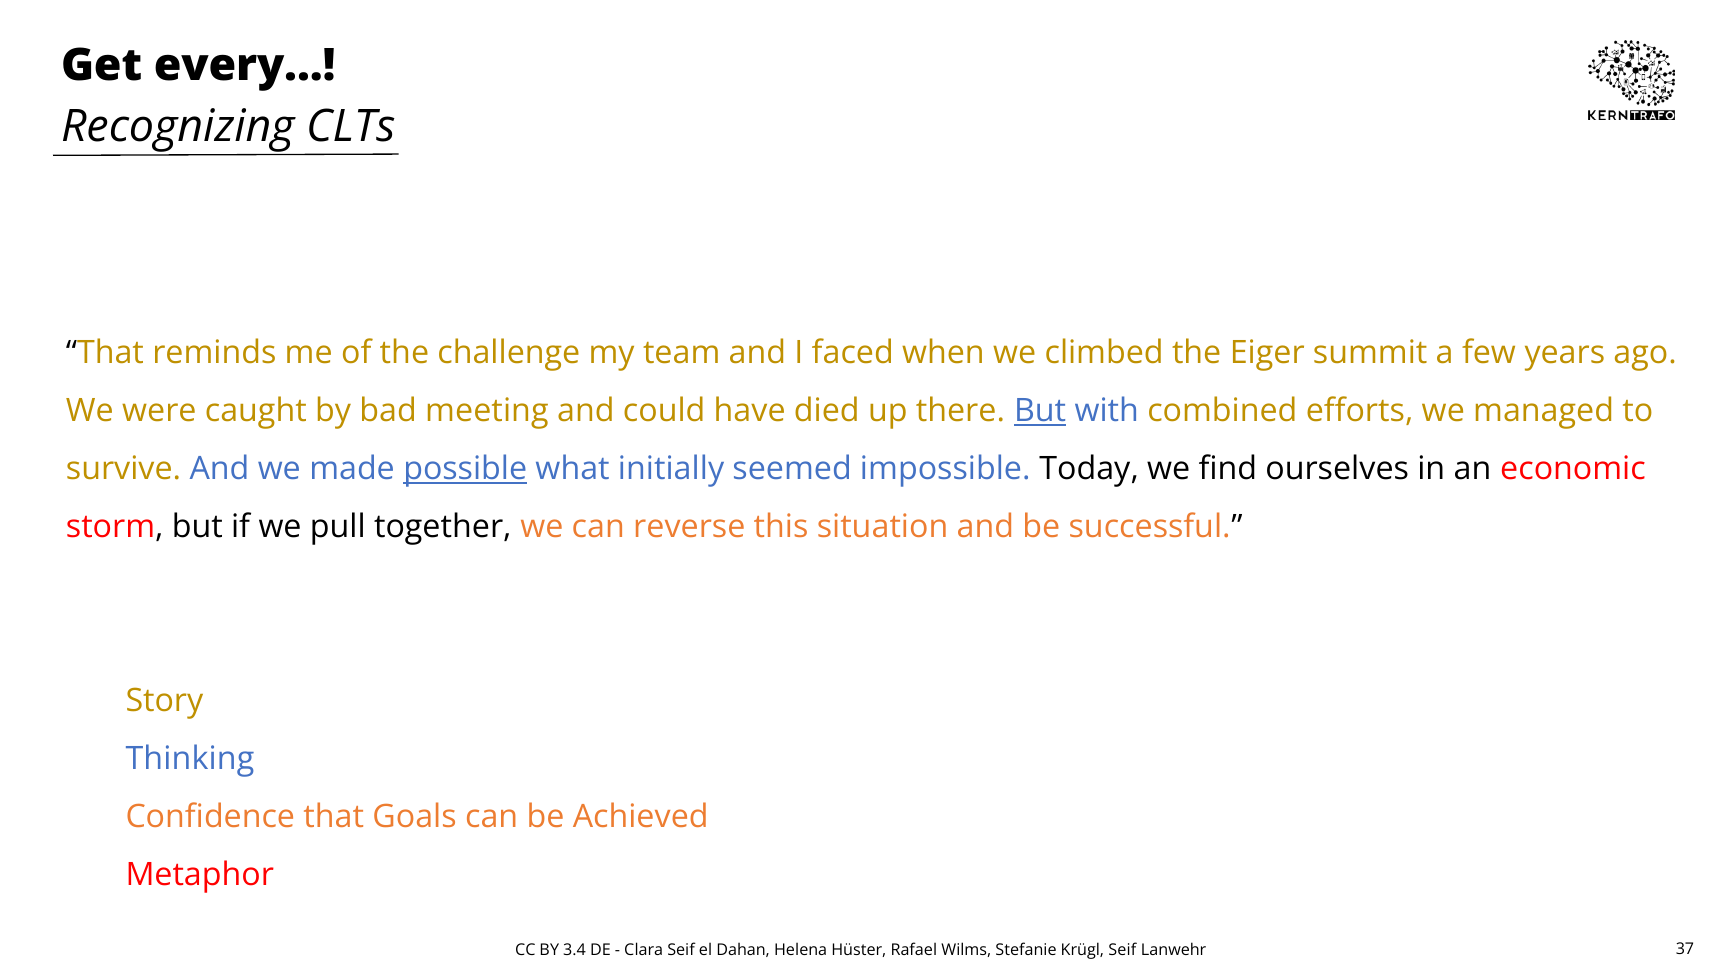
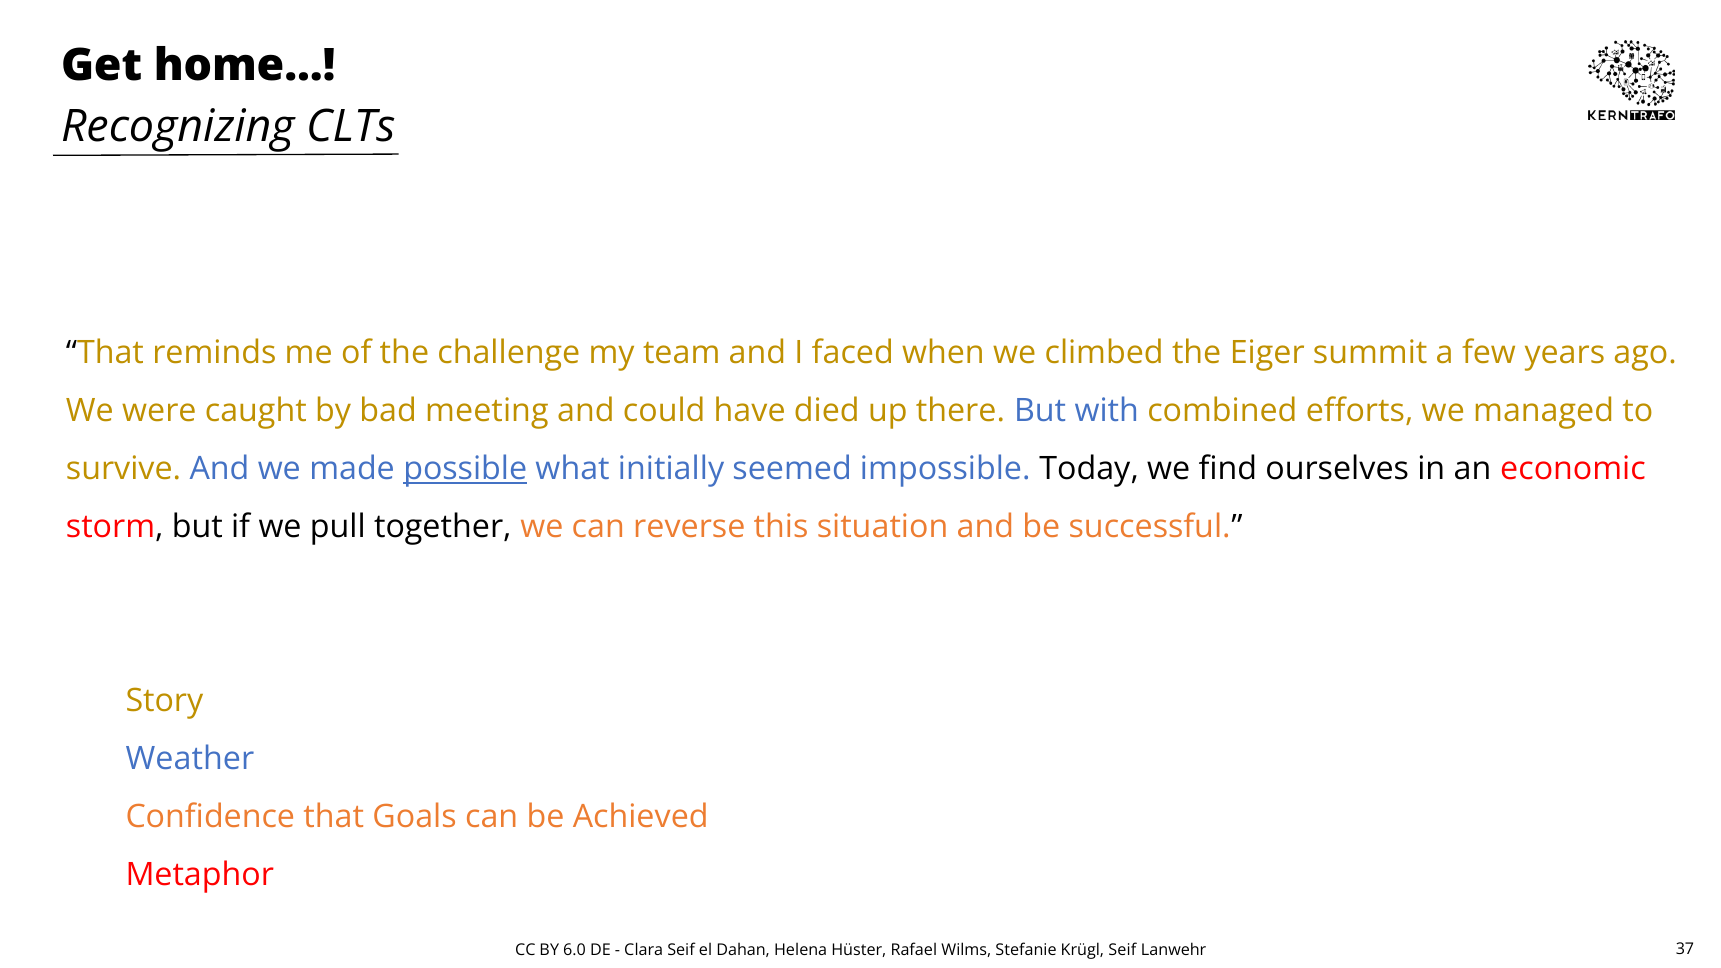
every: every -> home (245, 65)
But underline: present -> none (1040, 411)
Thinking: Thinking -> Weather (190, 759)
3.4: 3.4 -> 6.0 (575, 950)
